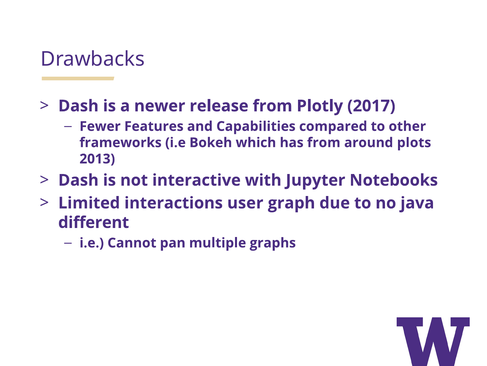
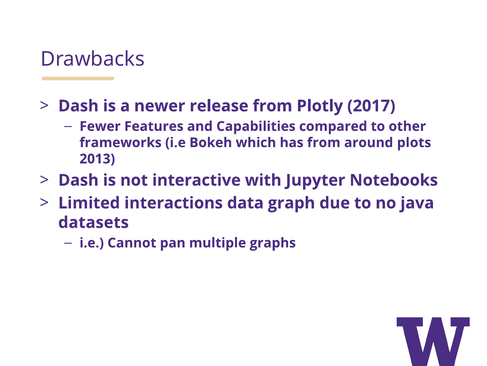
user: user -> data (245, 203)
different: different -> datasets (93, 222)
